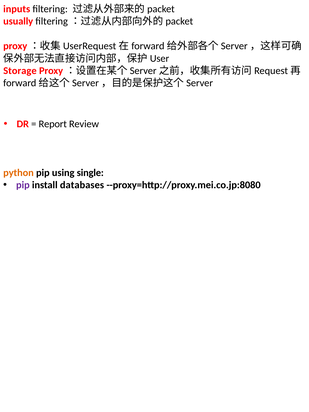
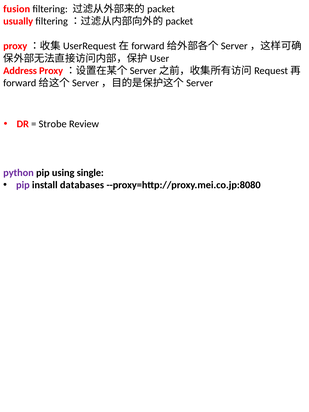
inputs: inputs -> fusion (17, 9)
Storage: Storage -> Address (20, 71)
Report: Report -> Strobe (53, 124)
python colour: orange -> purple (18, 173)
